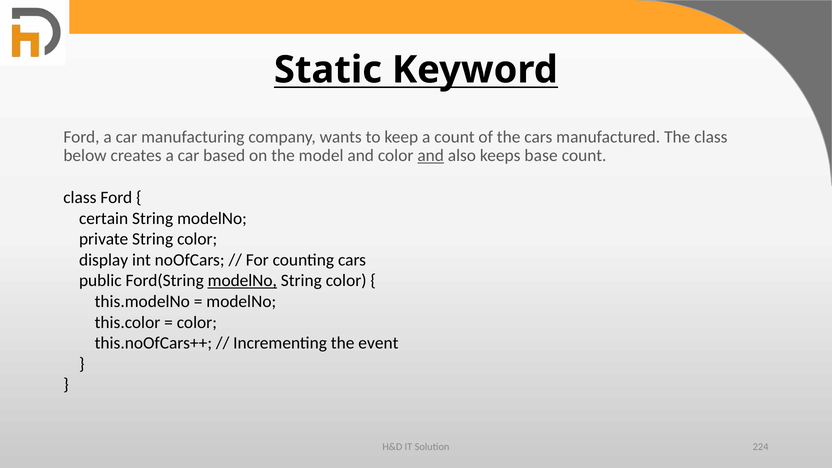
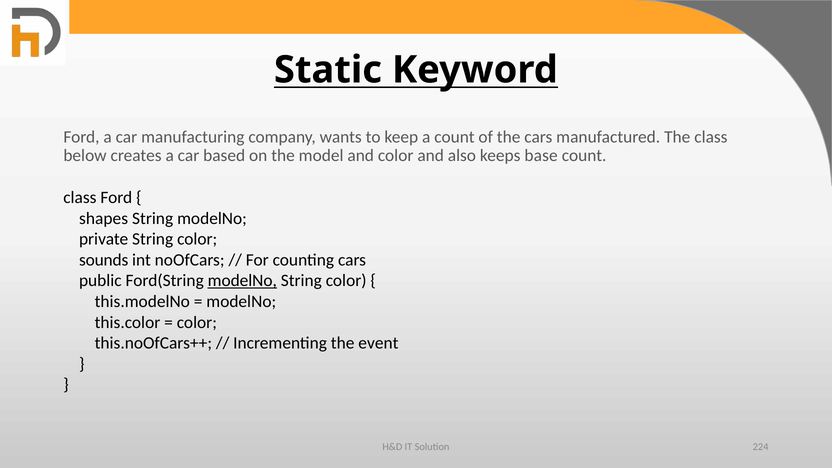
and underline: present -> none (431, 156)
certain: certain -> shapes (104, 218)
display: display -> sounds (104, 260)
